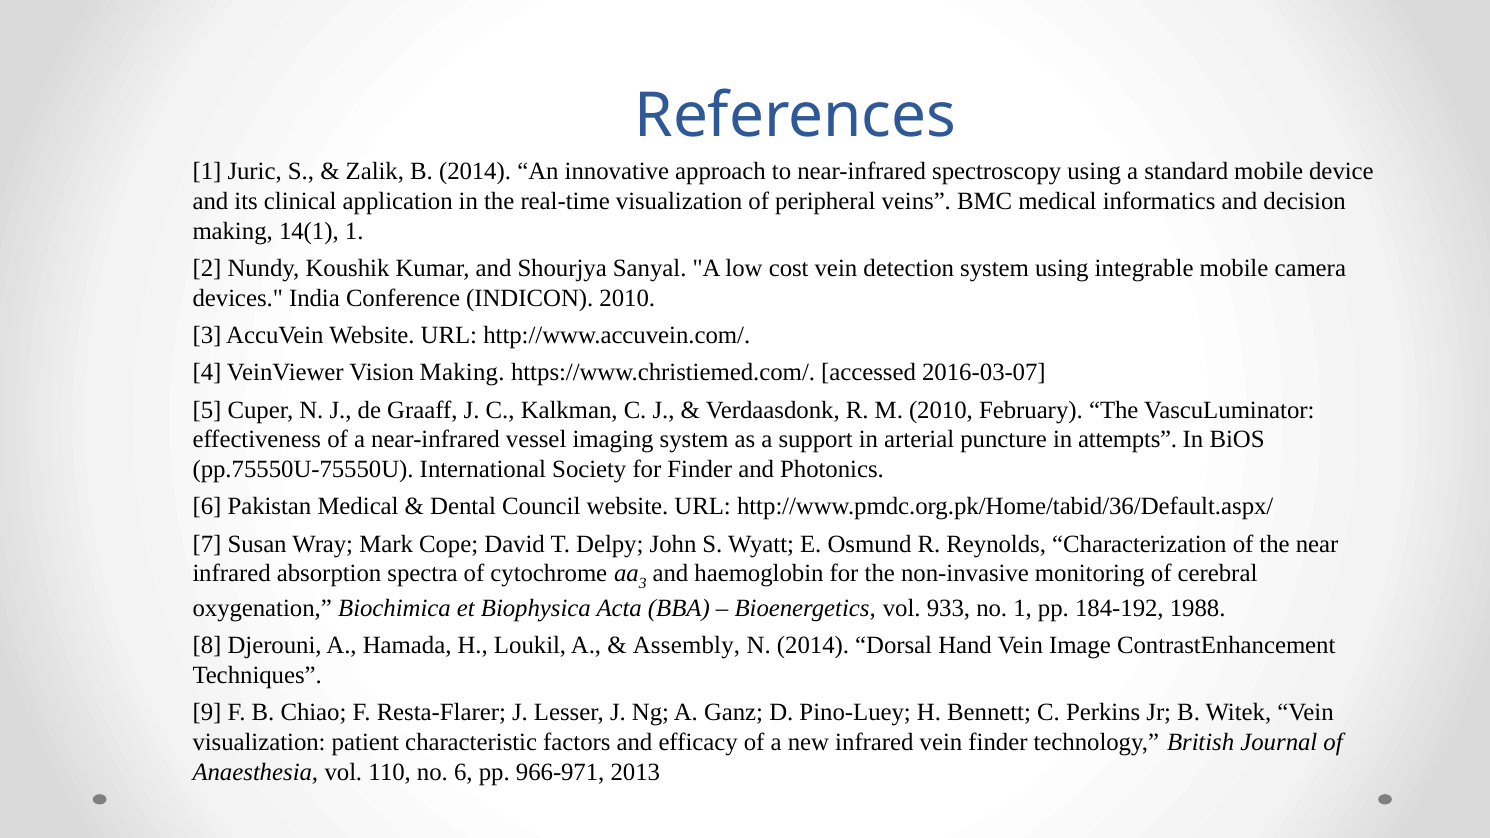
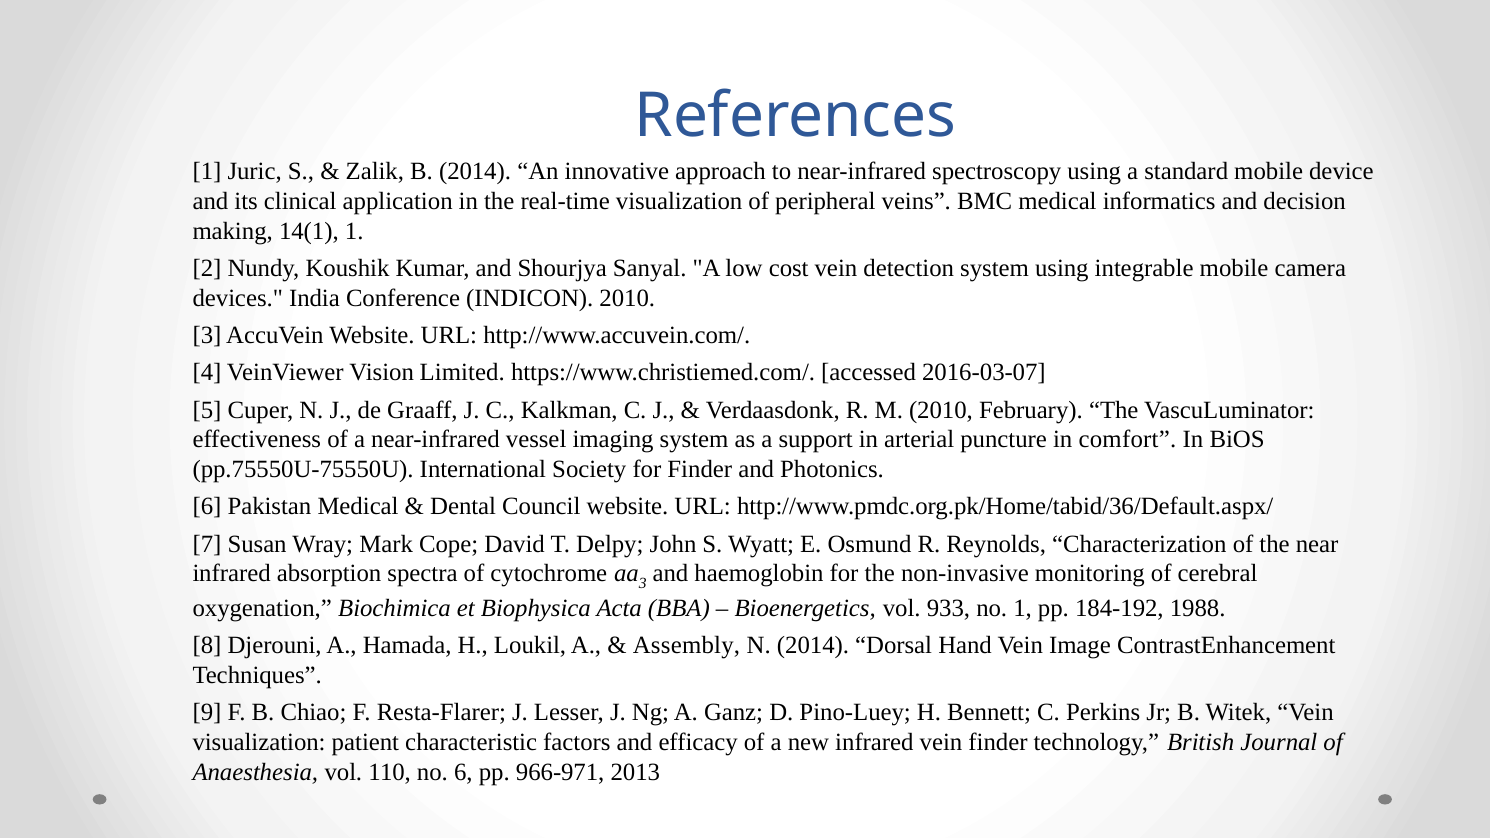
Vision Making: Making -> Limited (462, 373)
attempts: attempts -> comfort (1127, 440)
